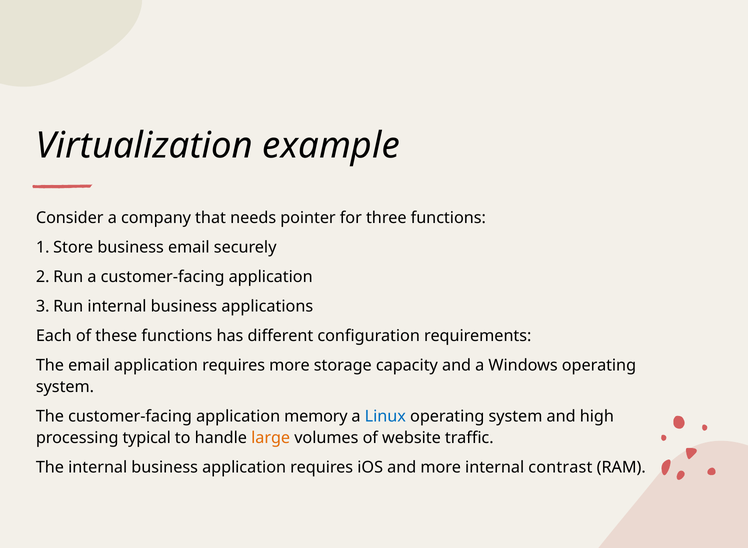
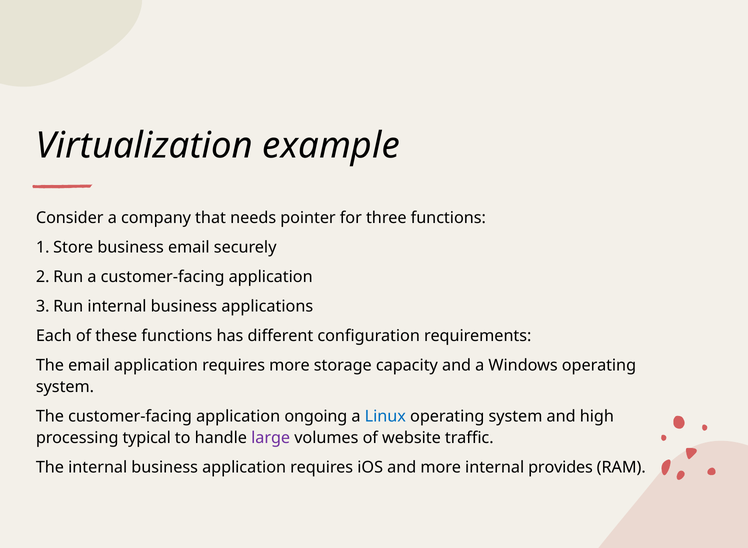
memory: memory -> ongoing (316, 416)
large colour: orange -> purple (271, 438)
contrast: contrast -> provides (561, 467)
